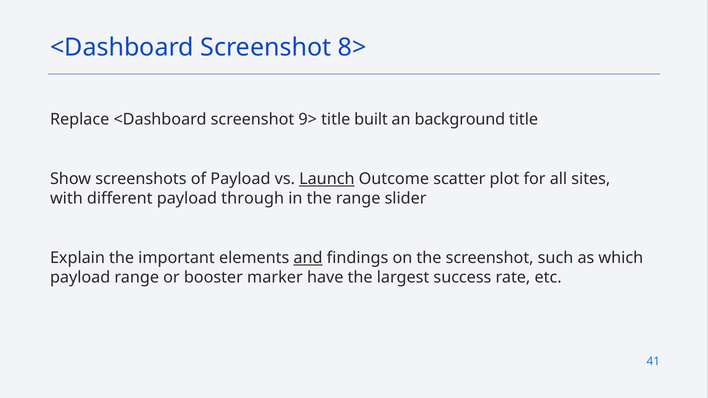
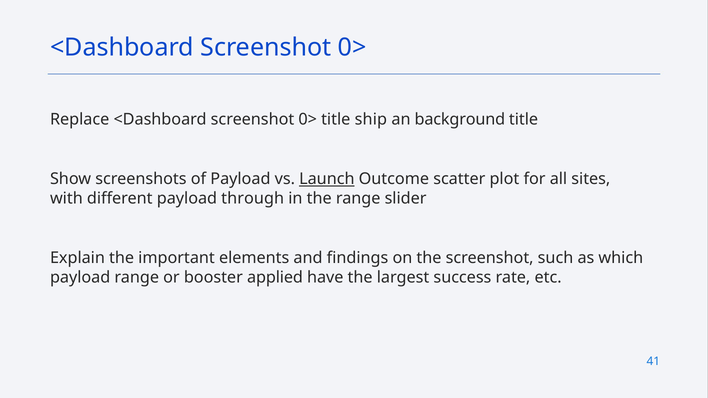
8>: 8> -> 0> (352, 47)
Replace <Dashboard screenshot 9>: 9> -> 0> (308, 120)
built: built -> ship (371, 120)
and underline: present -> none (308, 258)
marker: marker -> applied (275, 277)
